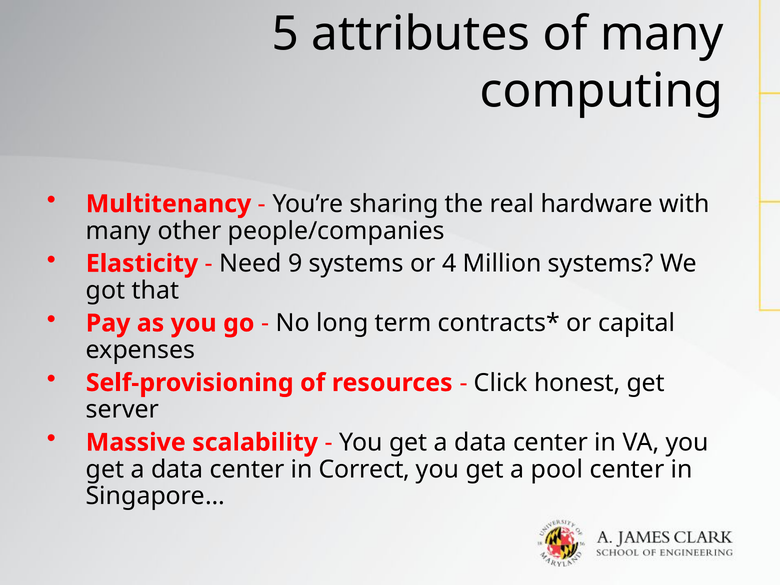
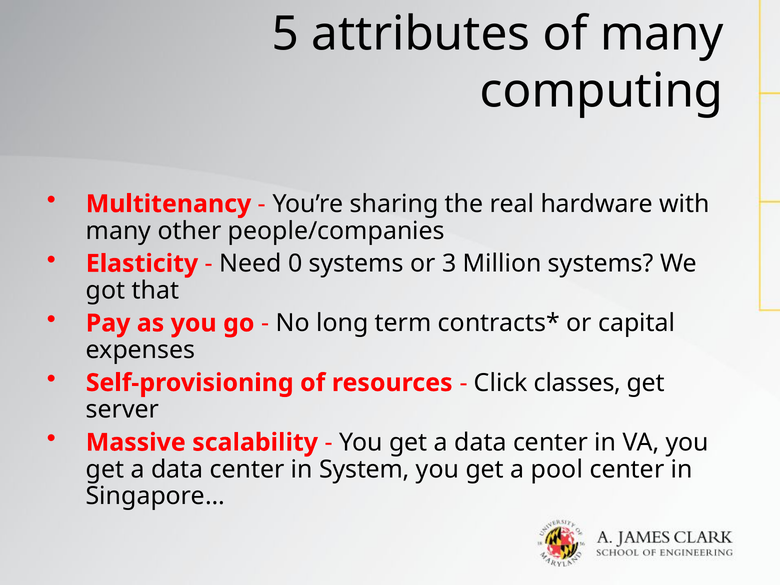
9: 9 -> 0 (295, 264)
4: 4 -> 3 (449, 264)
honest: honest -> classes (577, 383)
Correct: Correct -> System (364, 469)
